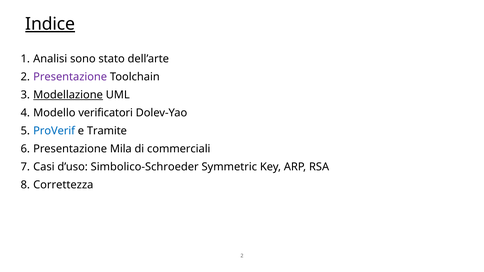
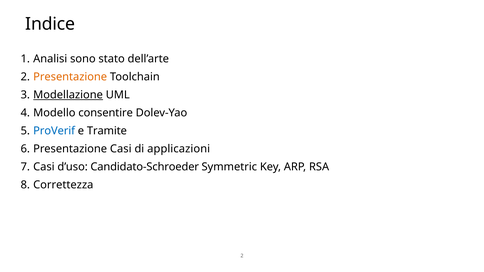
Indice underline: present -> none (50, 24)
Presentazione colour: purple -> orange (70, 77)
verificatori: verificatori -> consentire (106, 113)
Presentazione Mila: Mila -> Casi (121, 149)
commerciali: commerciali -> applicazioni (179, 149)
Simbolico-Schroeder: Simbolico-Schroeder -> Candidato-Schroeder (145, 167)
